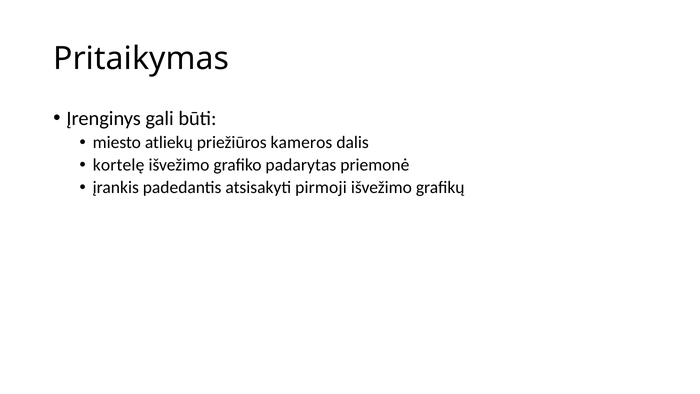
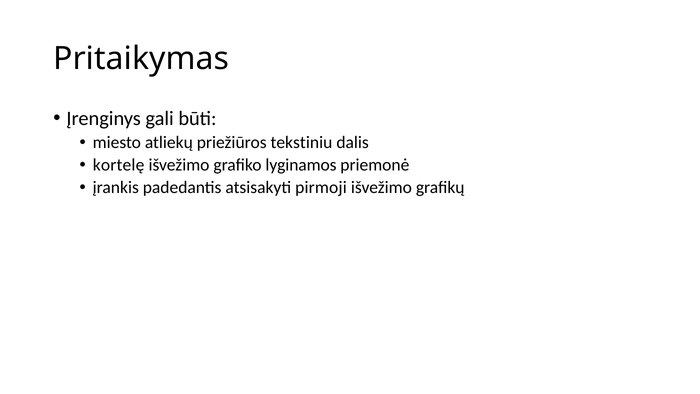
kameros: kameros -> tekstiniu (301, 142)
padarytas: padarytas -> lyginamos (301, 165)
